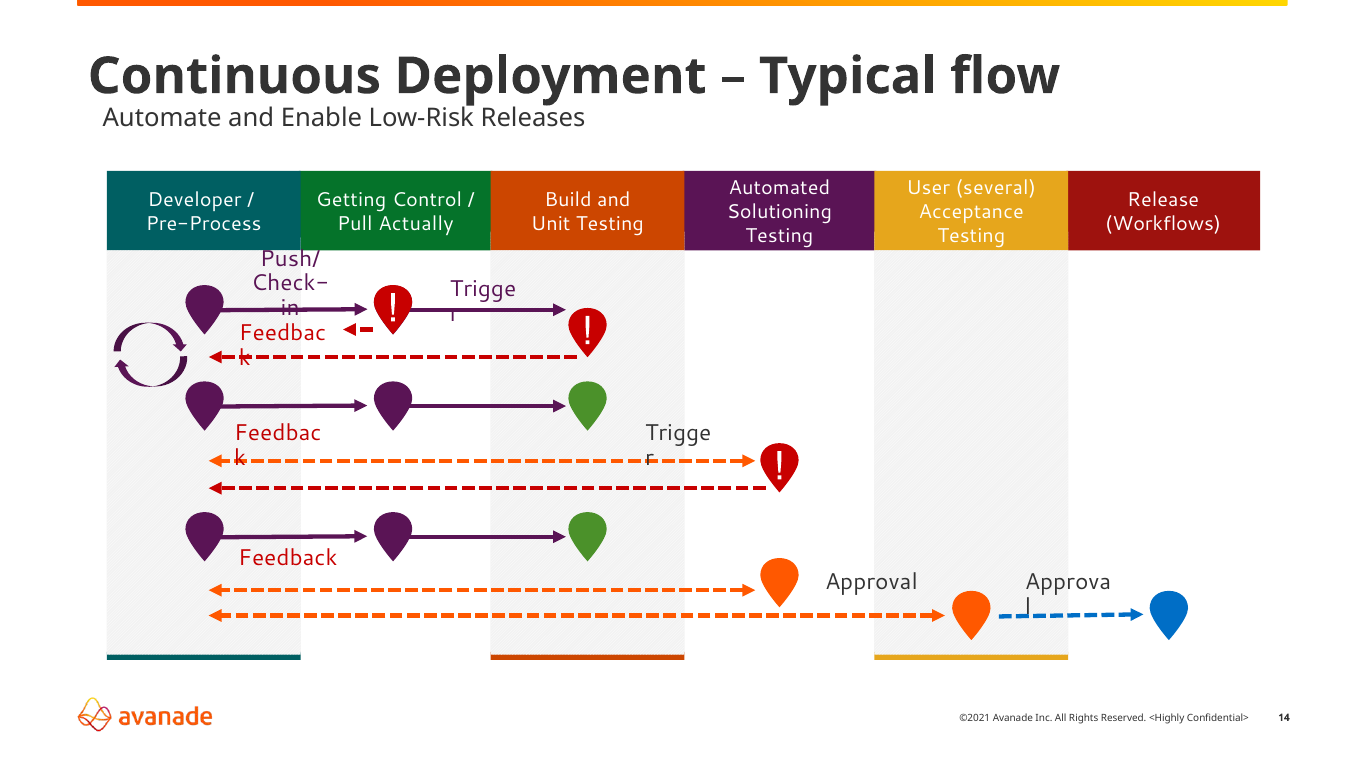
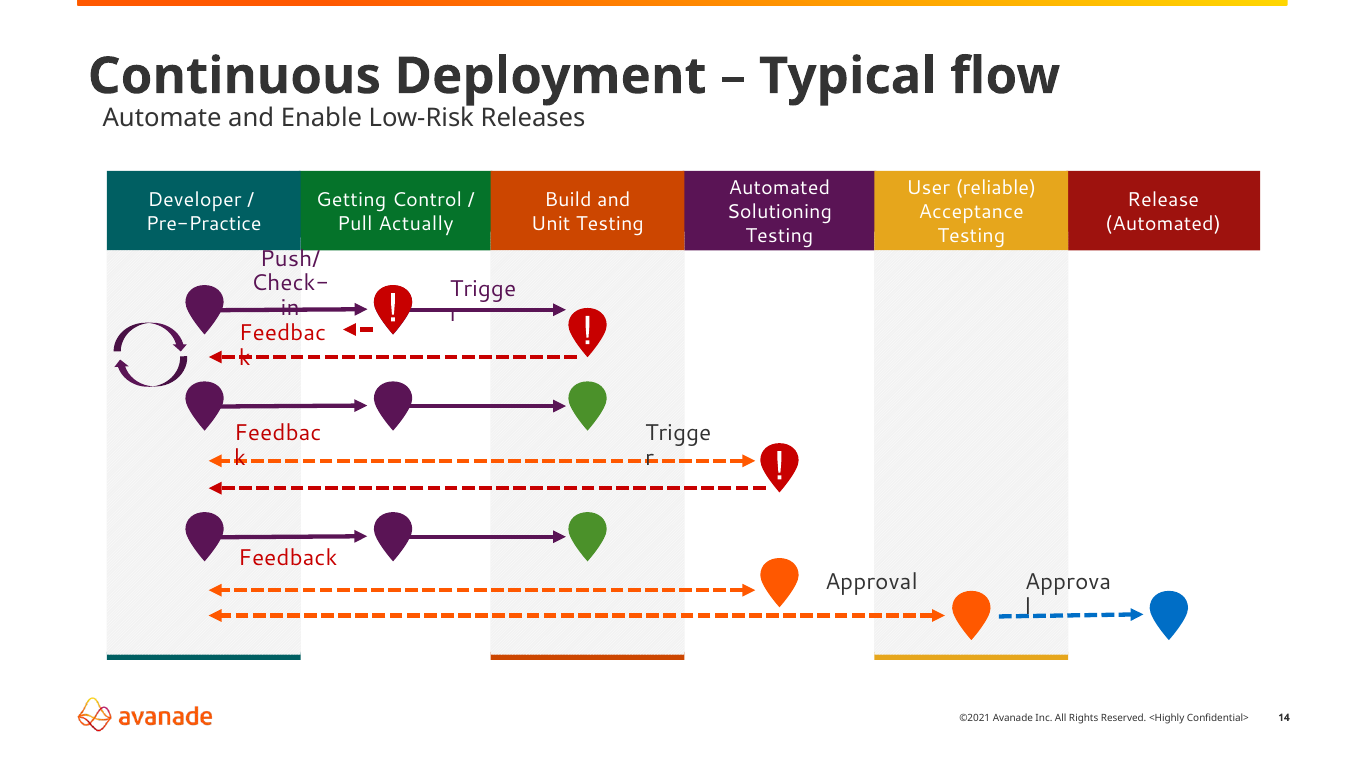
several: several -> reliable (996, 188)
Pre-Process: Pre-Process -> Pre-Practice (204, 224)
Workflows: Workflows -> Automated (1163, 224)
